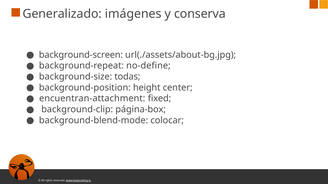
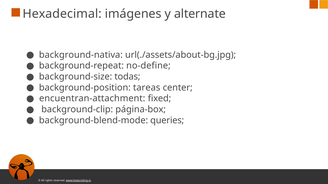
Generalizado: Generalizado -> Hexadecimal (62, 14)
conserva: conserva -> alternate (200, 14)
background-screen: background-screen -> background-nativa (81, 55)
height: height -> tareas (147, 88)
colocar: colocar -> queries (167, 121)
